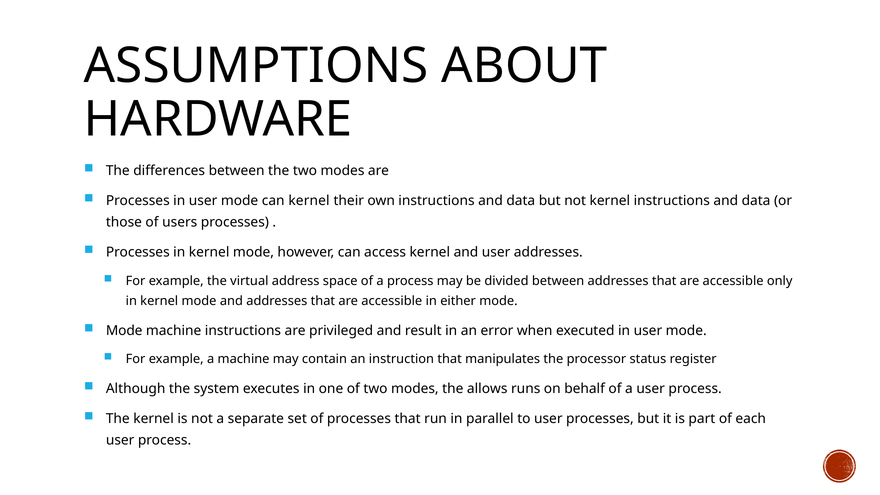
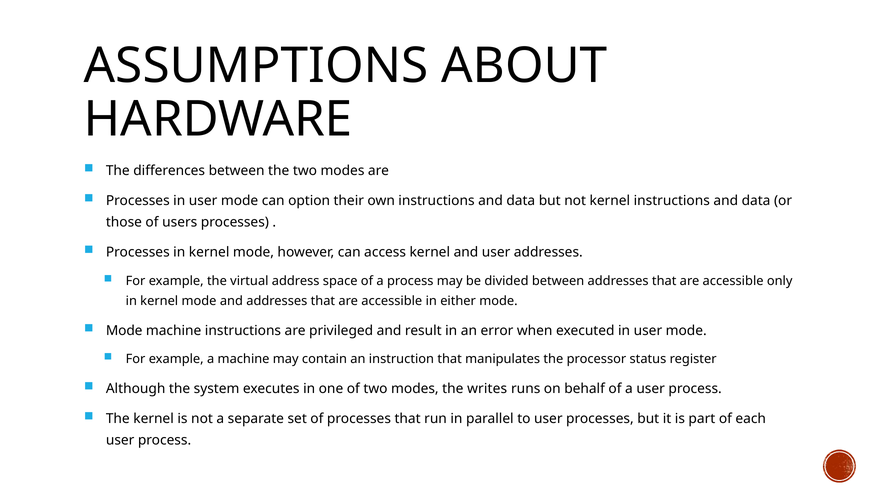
can kernel: kernel -> option (309, 201)
allows: allows -> writes (487, 389)
